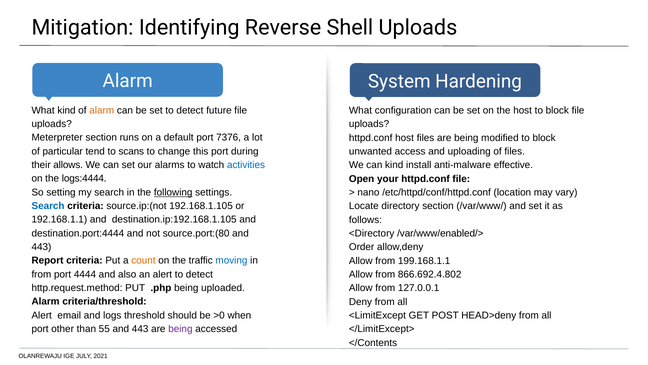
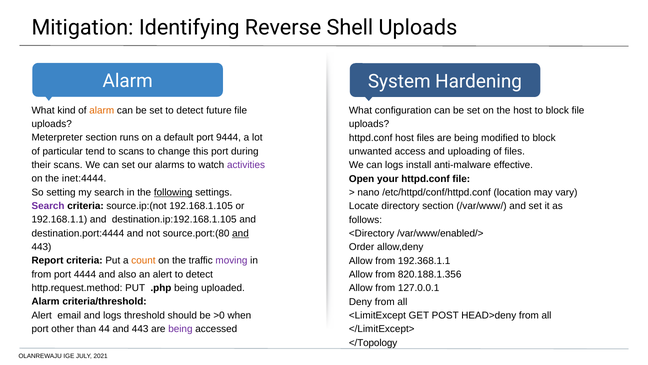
7376: 7376 -> 9444 (229, 137)
their allows: allows -> scans (68, 165)
activities colour: blue -> purple (246, 165)
can kind: kind -> logs (394, 165)
logs:4444: logs:4444 -> inet:4444 (84, 178)
Search colour: blue -> purple (48, 206)
and underline: none -> present (240, 233)
moving colour: blue -> purple (231, 260)
199.168.1.1: 199.168.1.1 -> 192.368.1.1 (424, 261)
866.692.4.802: 866.692.4.802 -> 820.188.1.356 (430, 274)
55: 55 -> 44 (104, 329)
</Contents: </Contents -> </Topology (373, 342)
